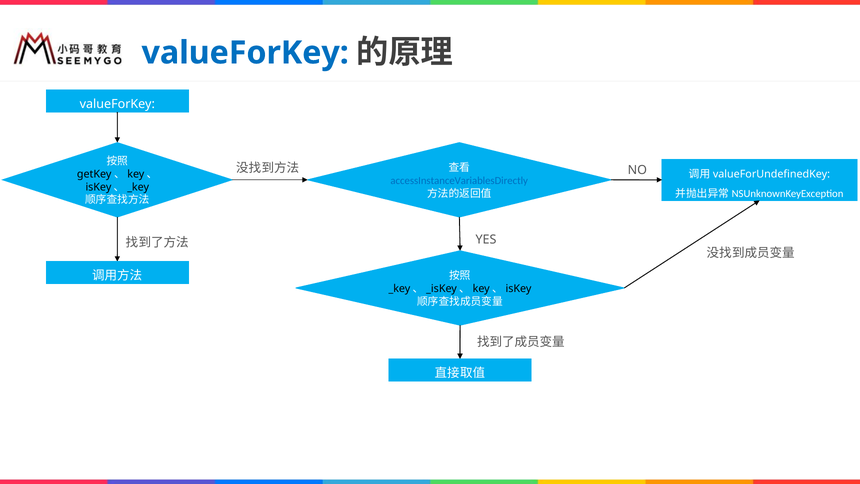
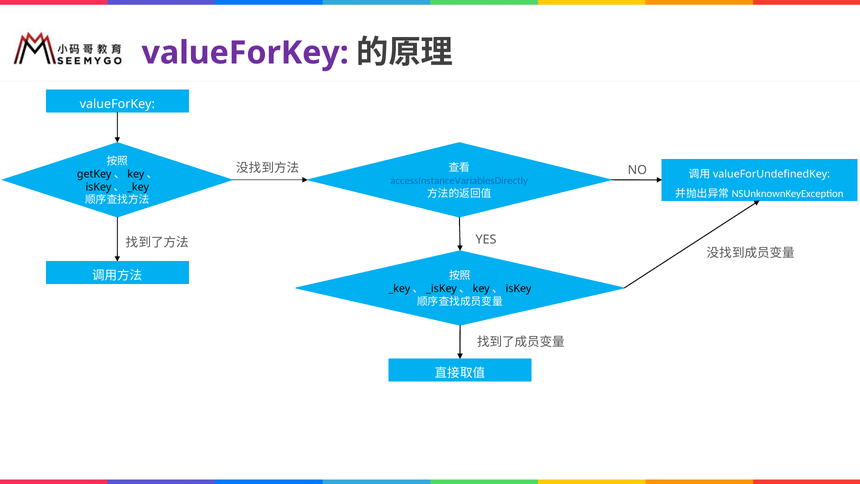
valueForKey colour: blue -> purple (245, 53)
